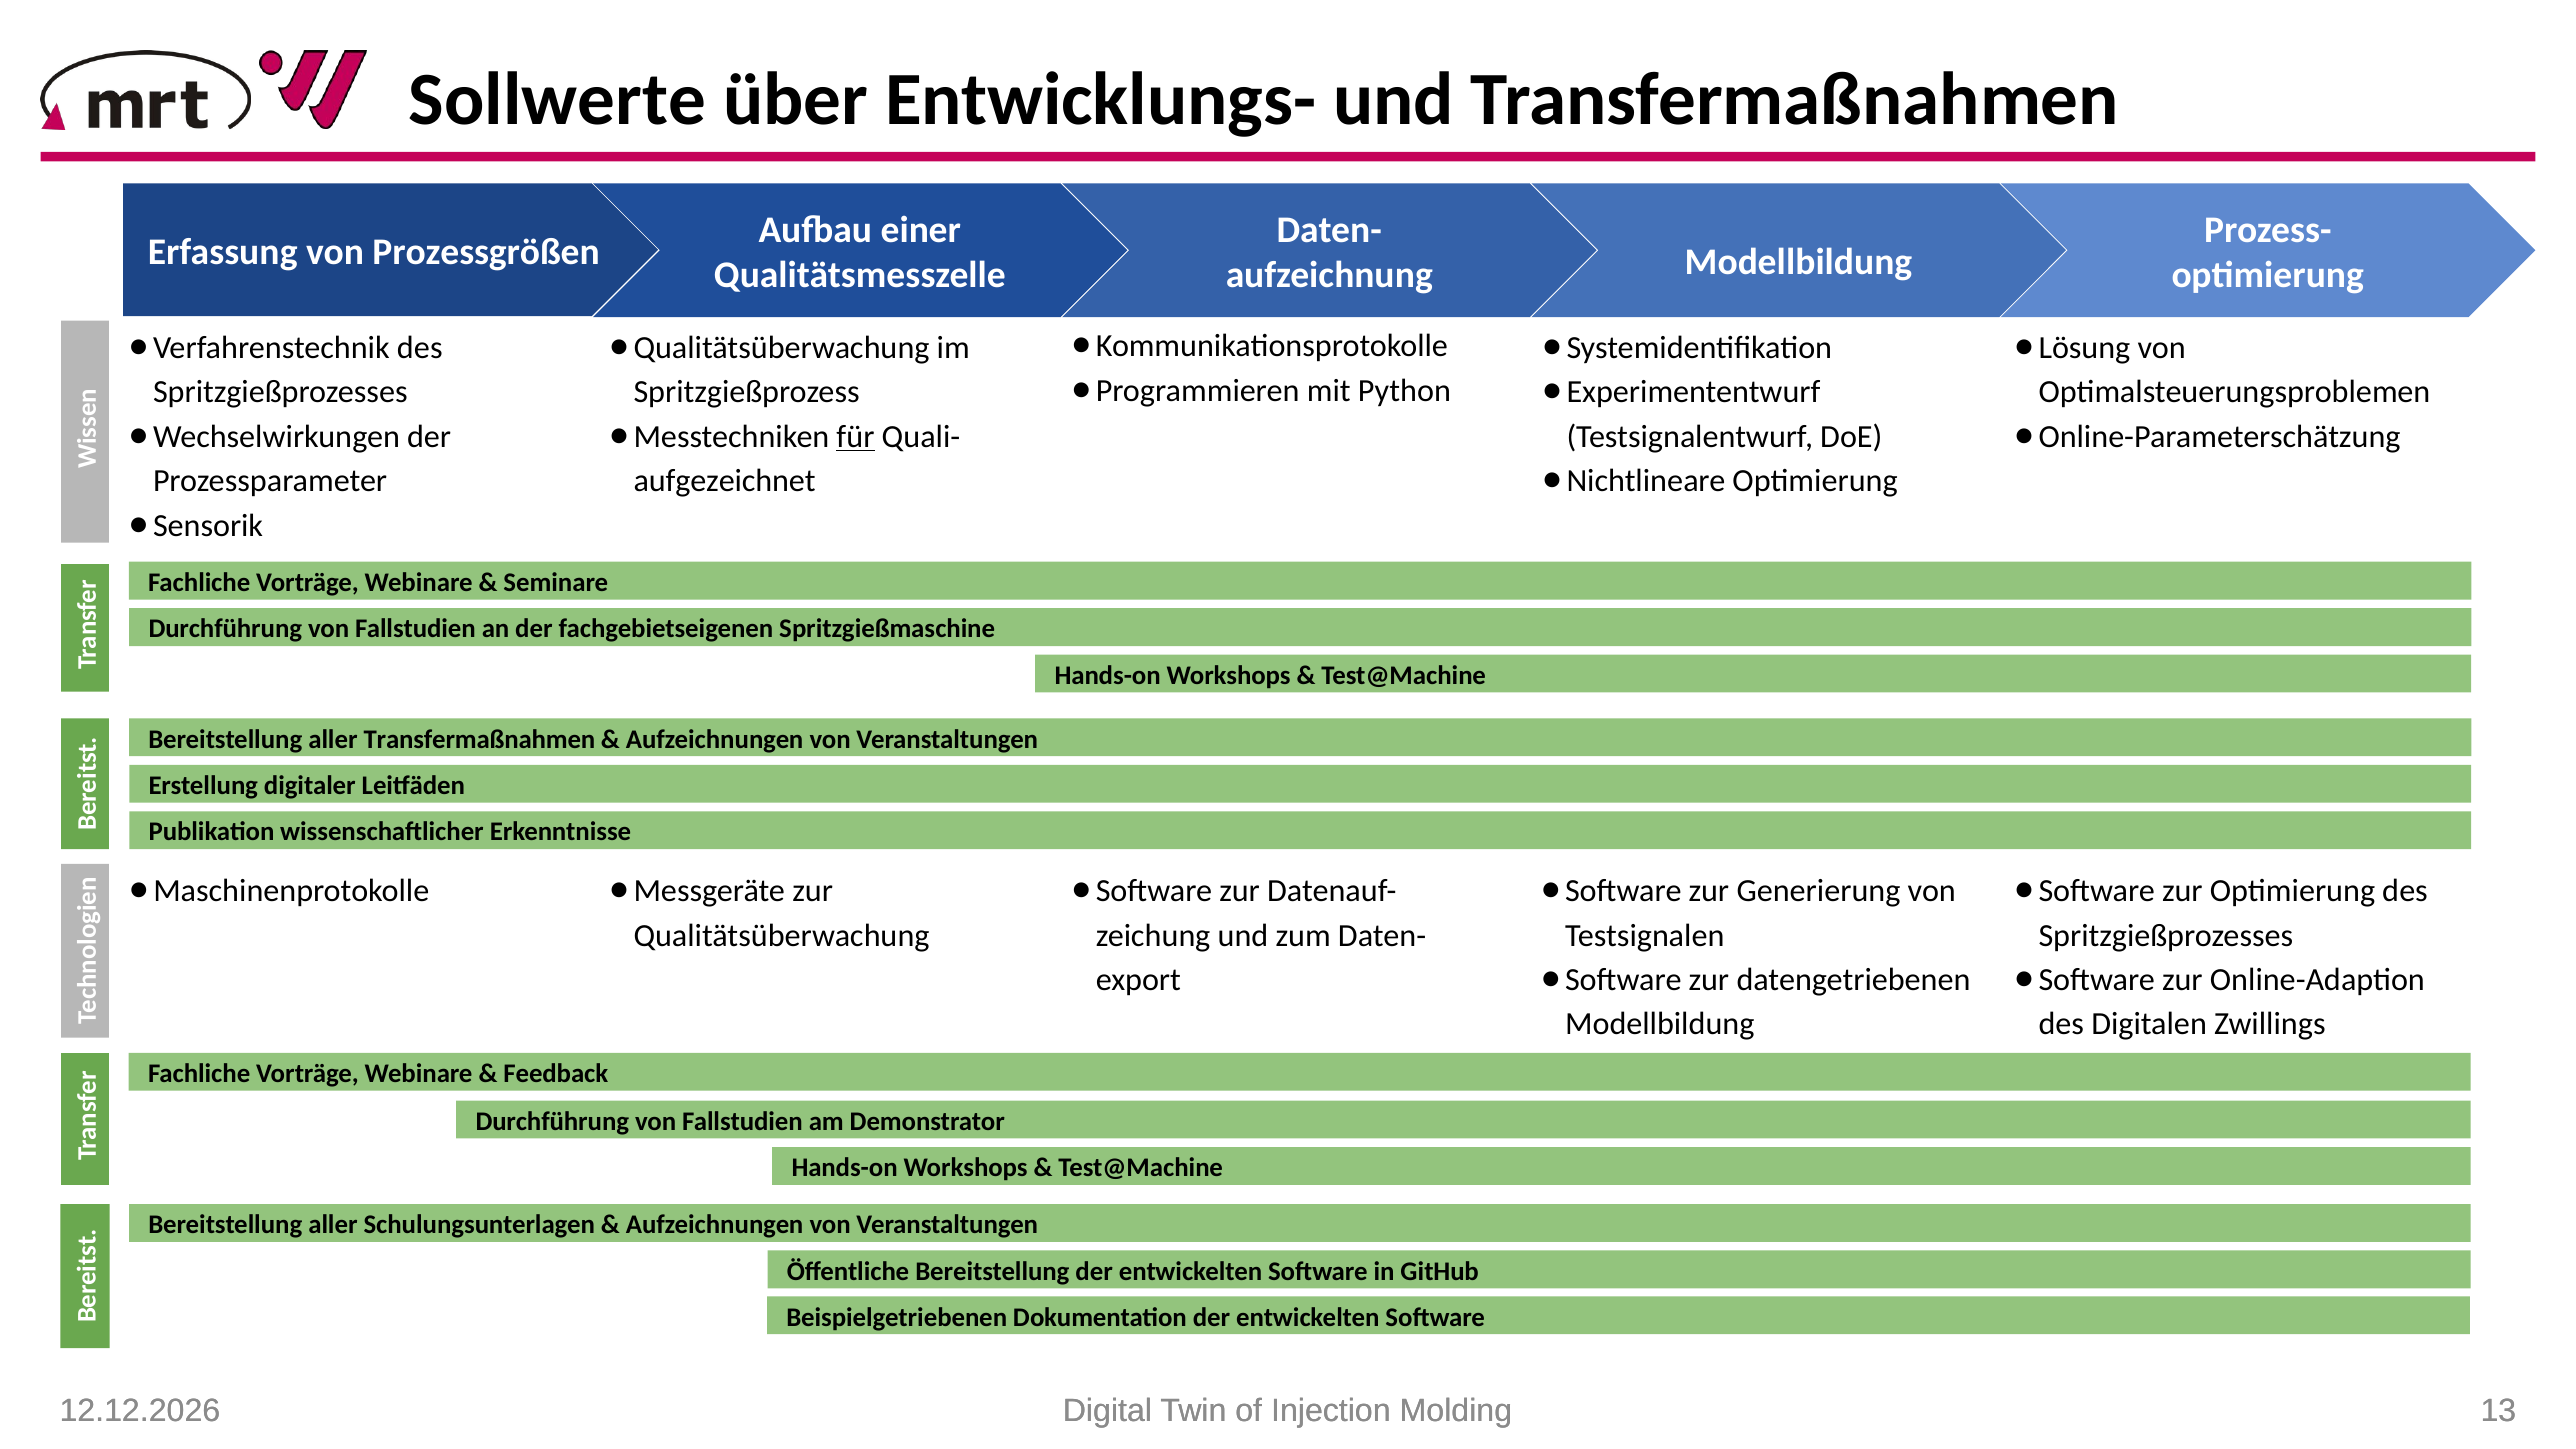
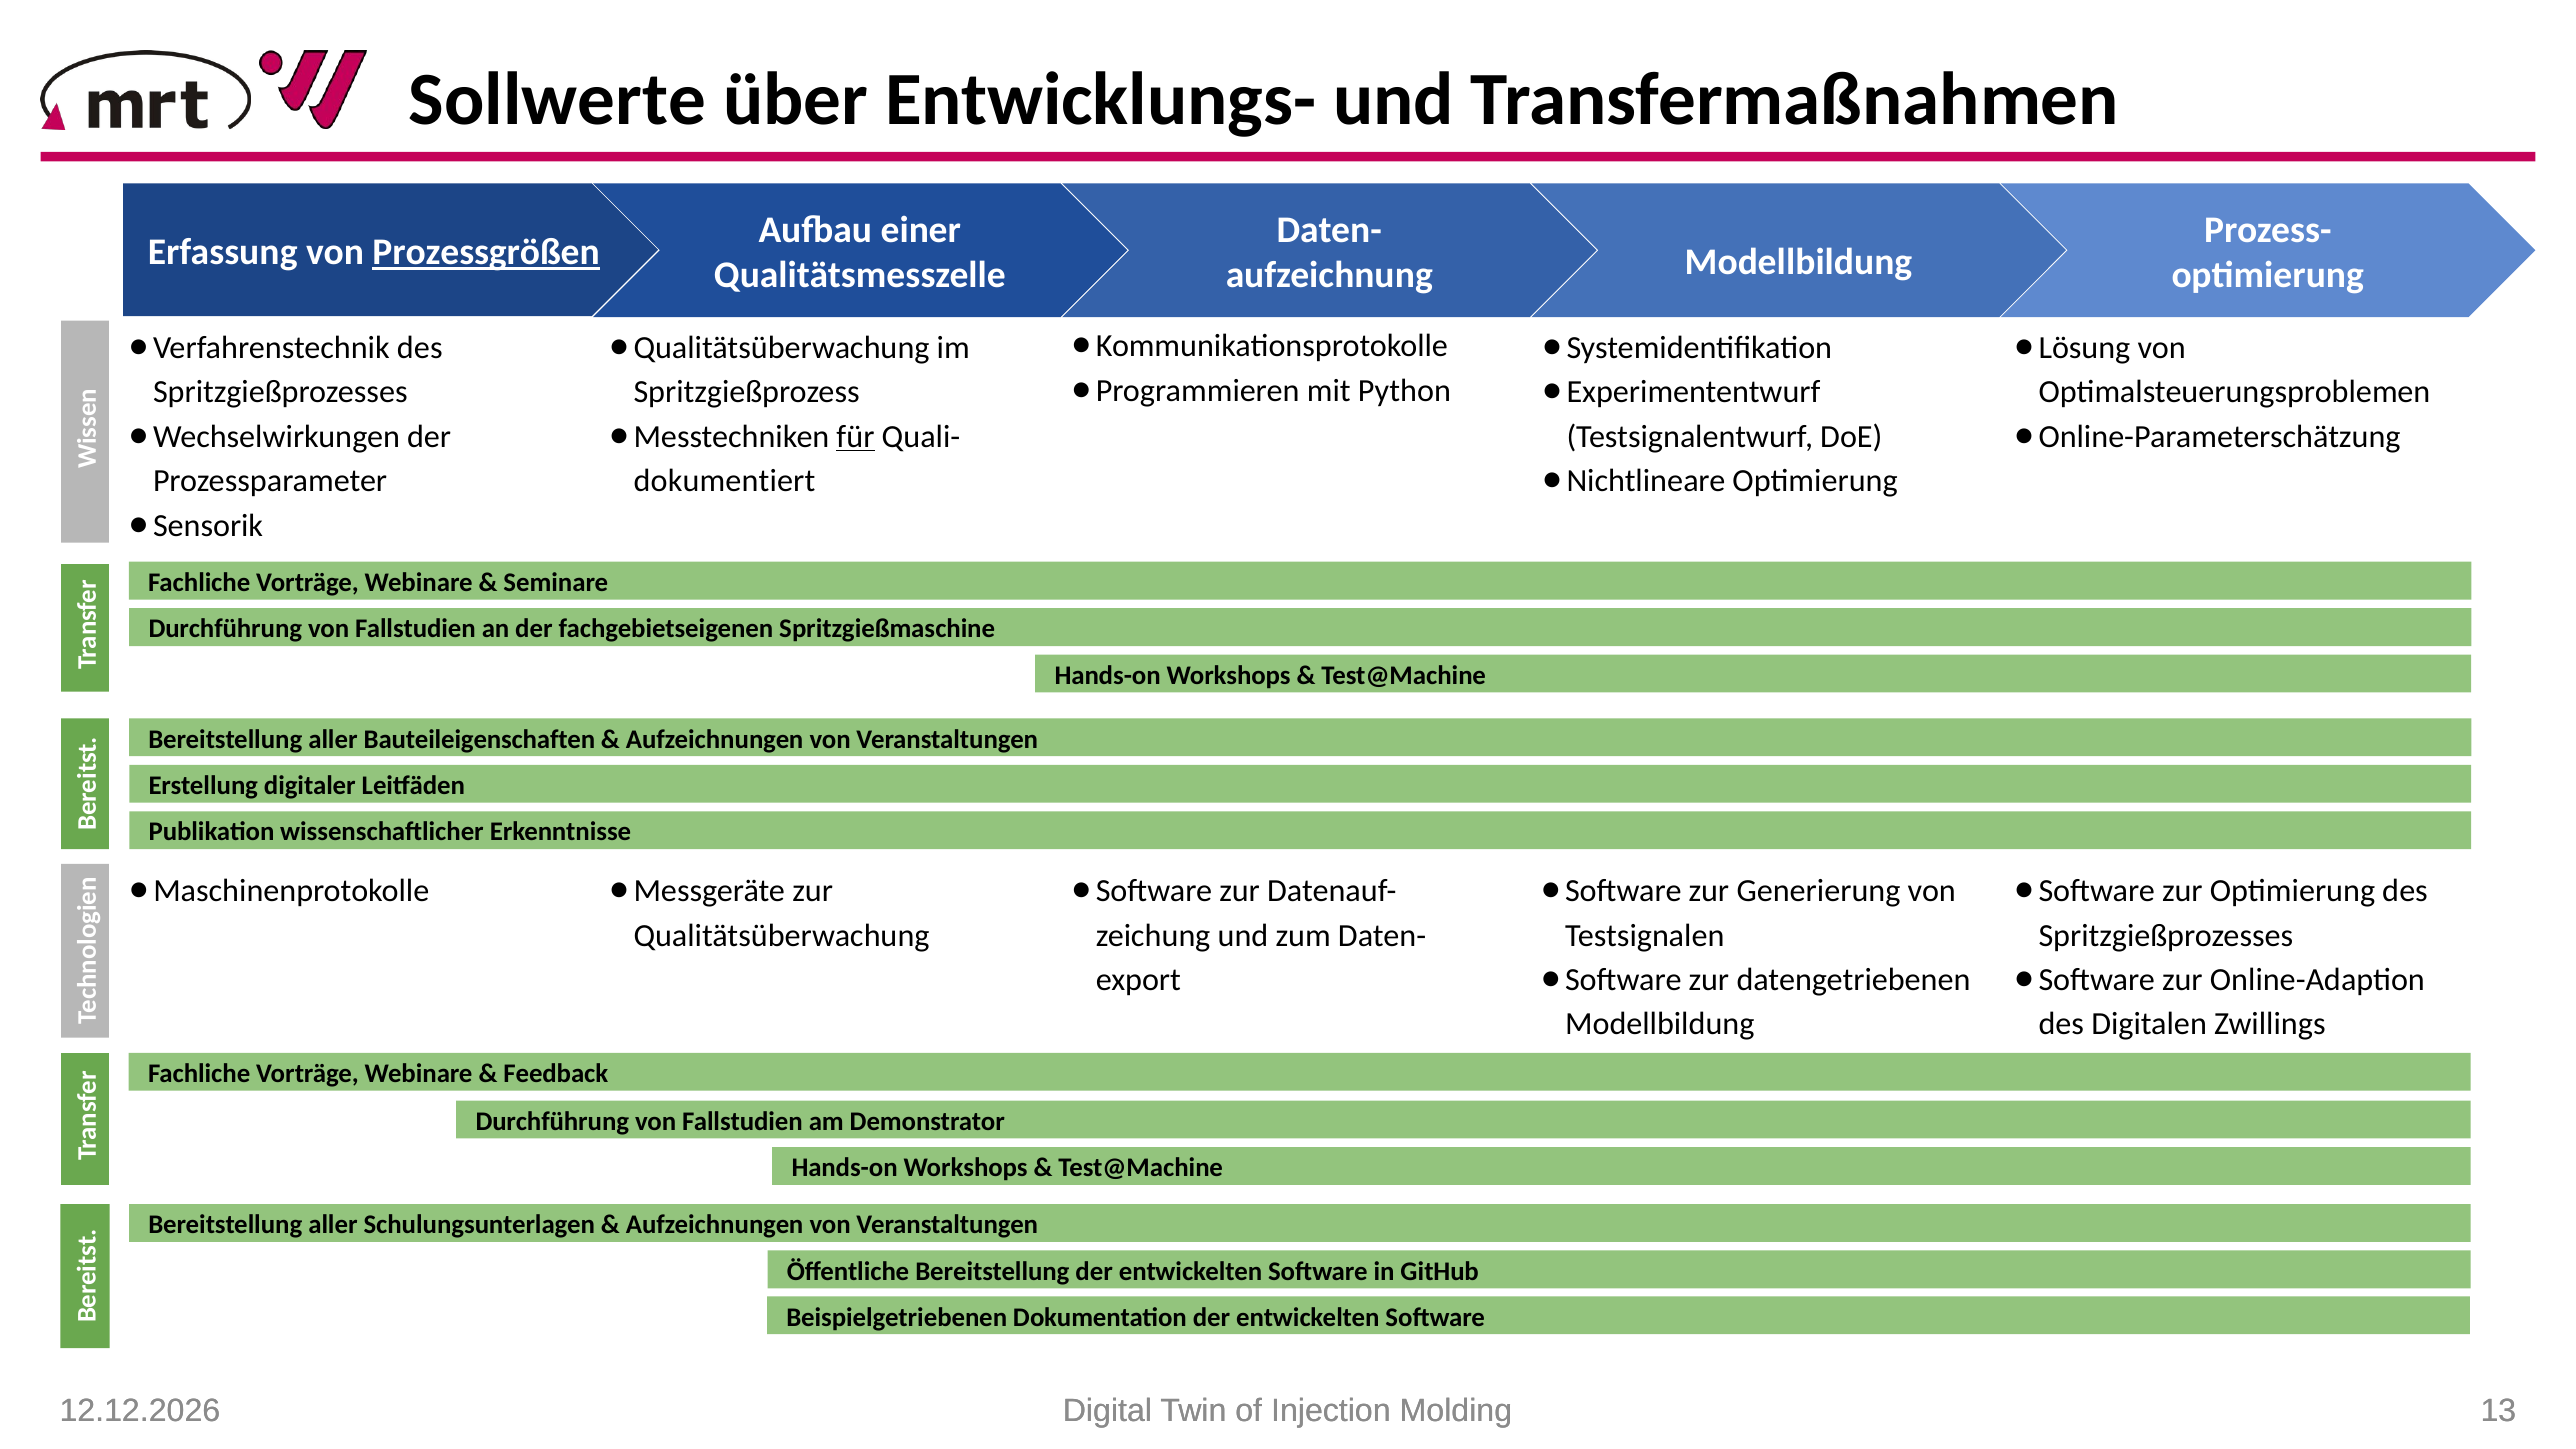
Prozessgrößen underline: none -> present (486, 252)
aufgezeichnet: aufgezeichnet -> dokumentiert (724, 481)
aller Transfermaßnahmen: Transfermaßnahmen -> Bauteileigenschaften (479, 739)
